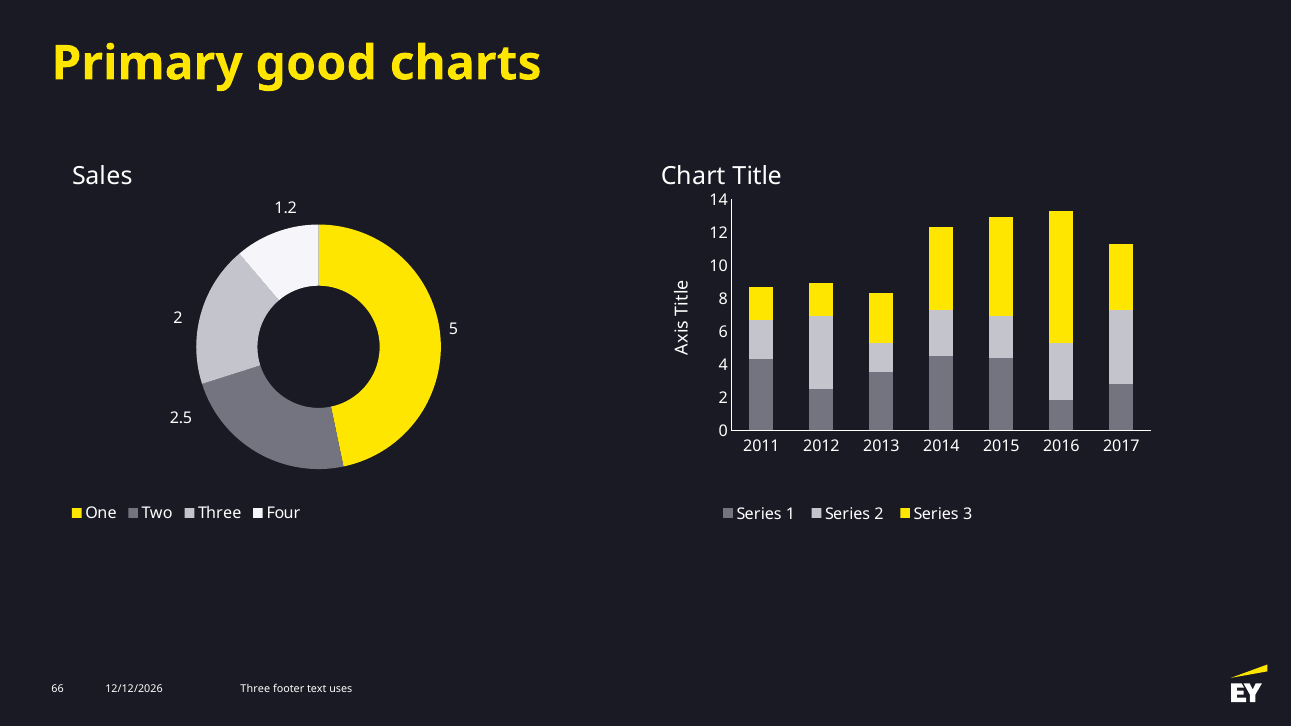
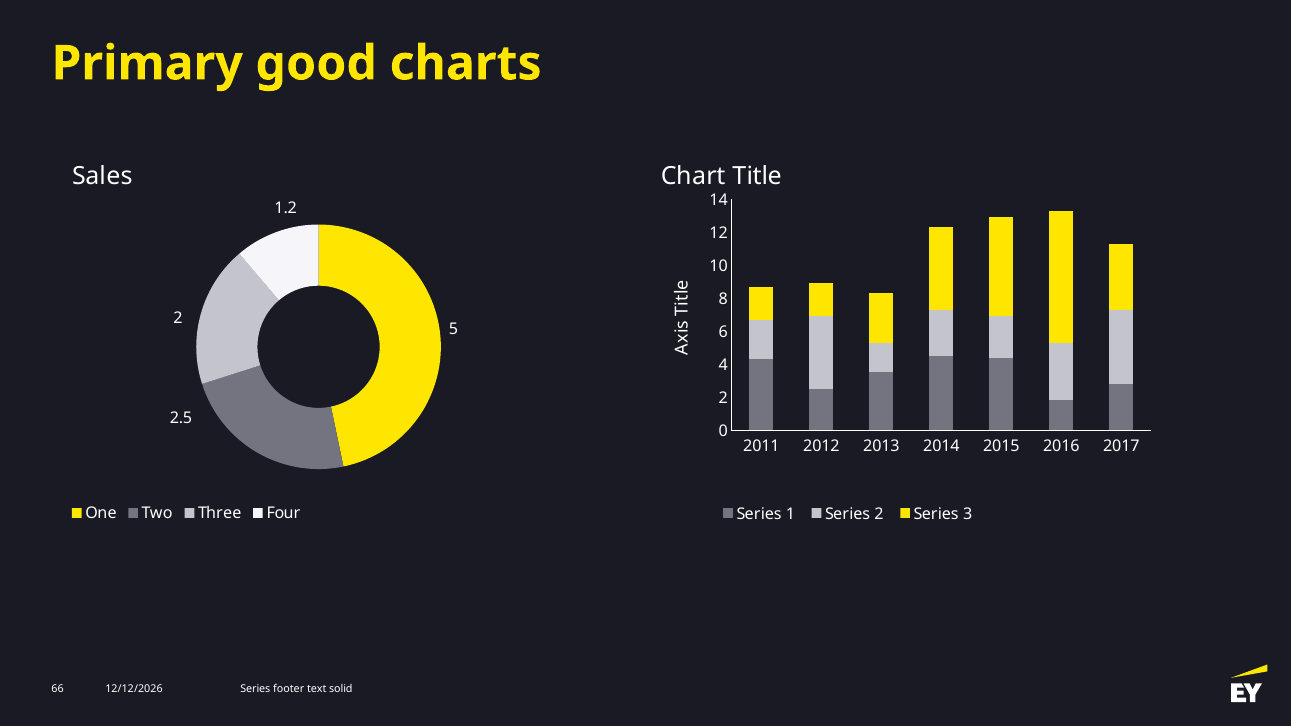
Three: Three -> Series (255, 689)
uses: uses -> solid (341, 689)
